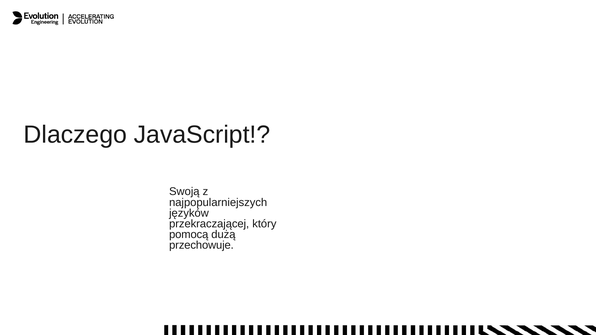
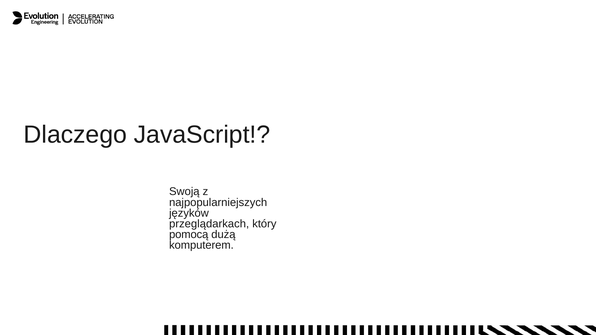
przekraczającej: przekraczającej -> przeglądarkach (209, 224)
przechowuje: przechowuje -> komputerem (201, 245)
